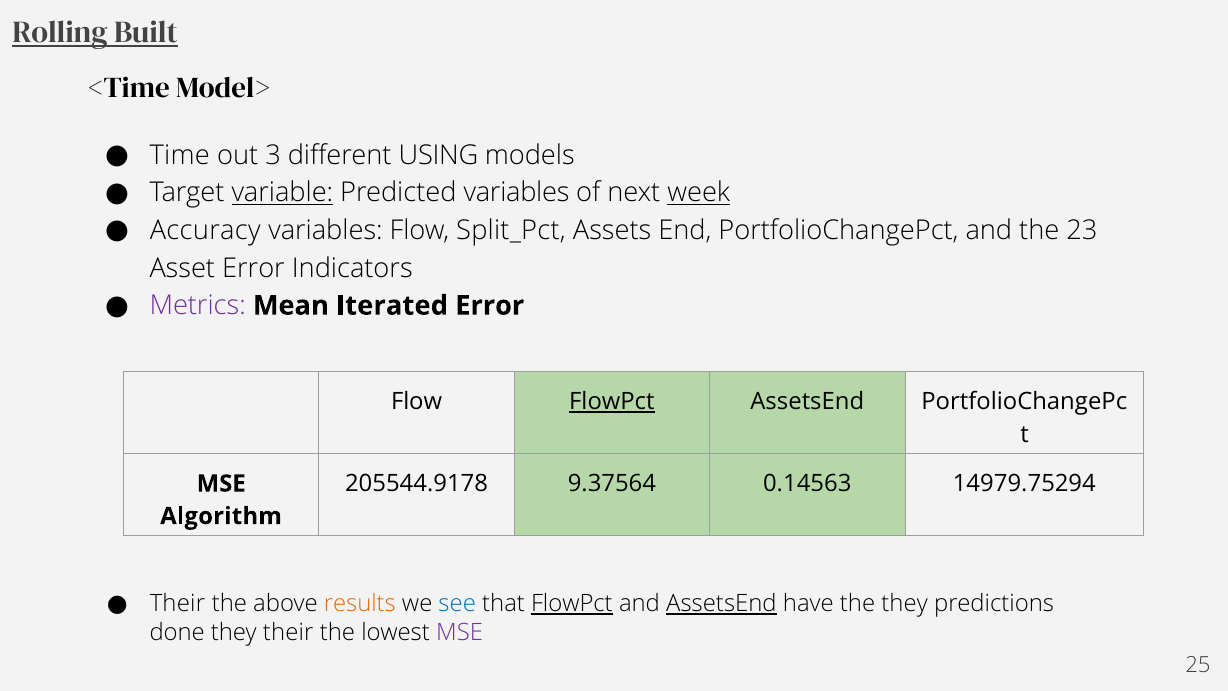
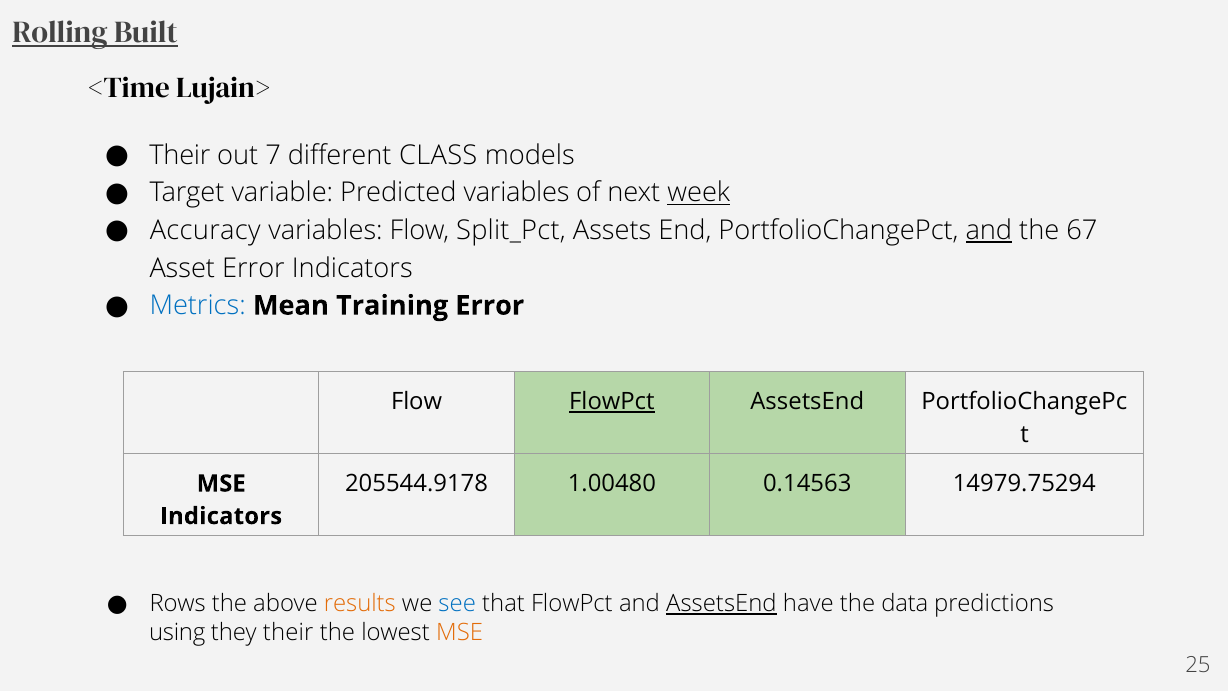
Model>: Model> -> Lujain> (223, 88)
Time: Time -> Their (180, 155)
3: 3 -> 7 (273, 155)
USING: USING -> CLASS (438, 155)
variable underline: present -> none (282, 193)
and underline: none -> present (989, 230)
23: 23 -> 67 (1082, 230)
Metrics colour: purple -> blue (198, 306)
Iterated: Iterated -> Training (392, 306)
9.37564: 9.37564 -> 1.00480 (612, 484)
Algorithm: Algorithm -> Indicators (221, 516)
Their: Their -> Rows (178, 604)
FlowPct underline: present -> none (572, 604)
the they: they -> data (905, 604)
done: done -> using (177, 632)
MSE colour: purple -> orange (460, 632)
